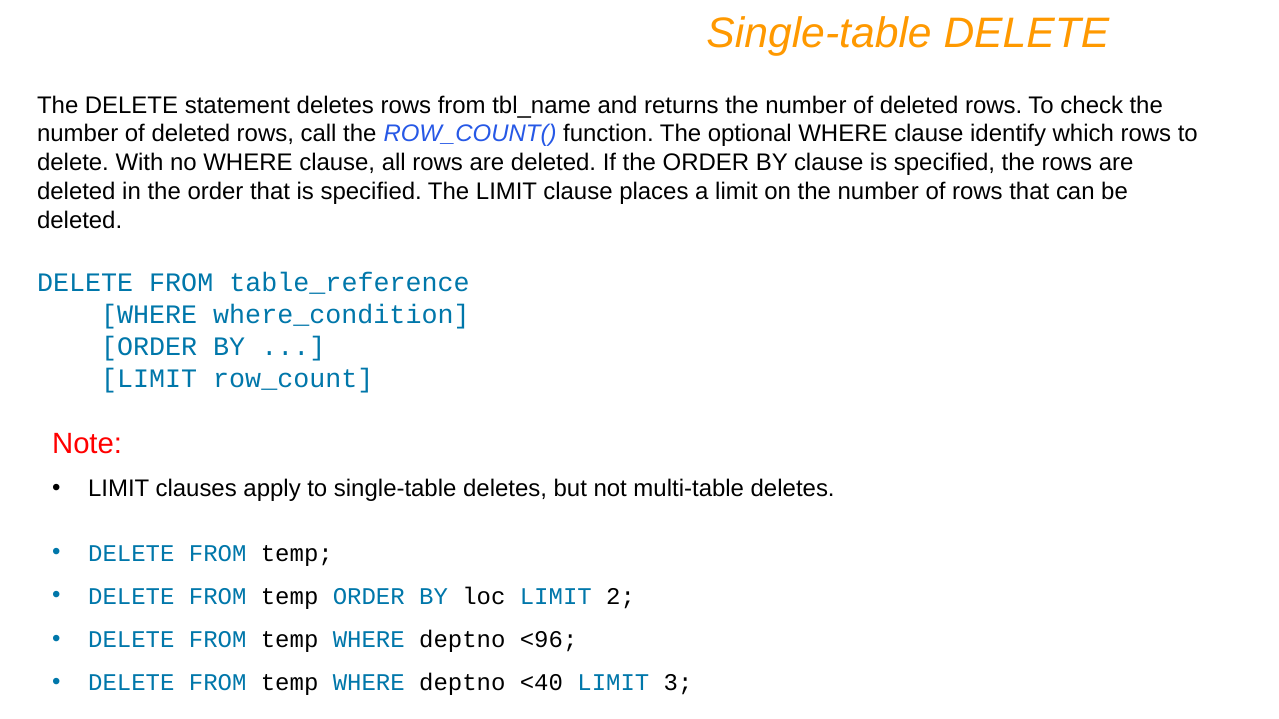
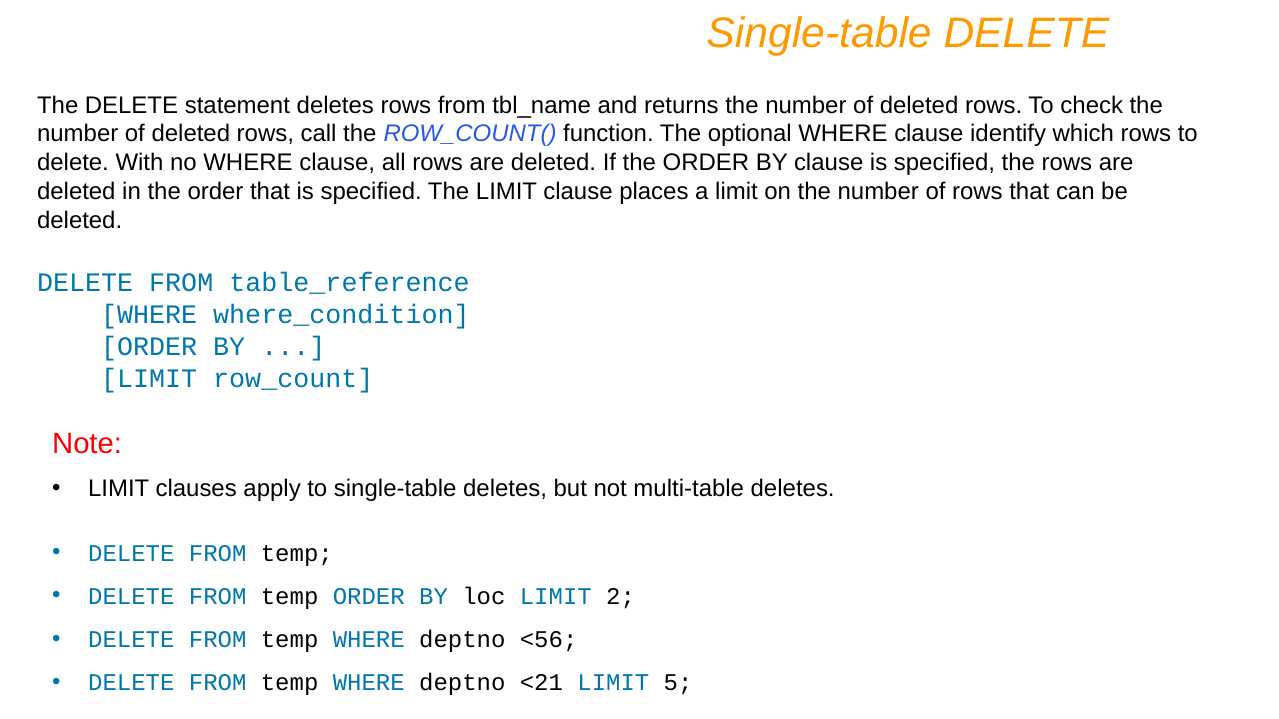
<96: <96 -> <56 (549, 640)
<40: <40 -> <21 (541, 683)
3: 3 -> 5 (678, 683)
